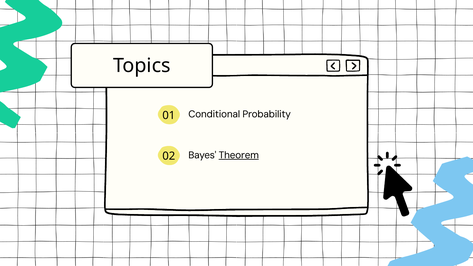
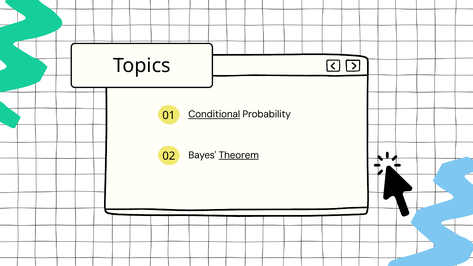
Conditional underline: none -> present (214, 114)
